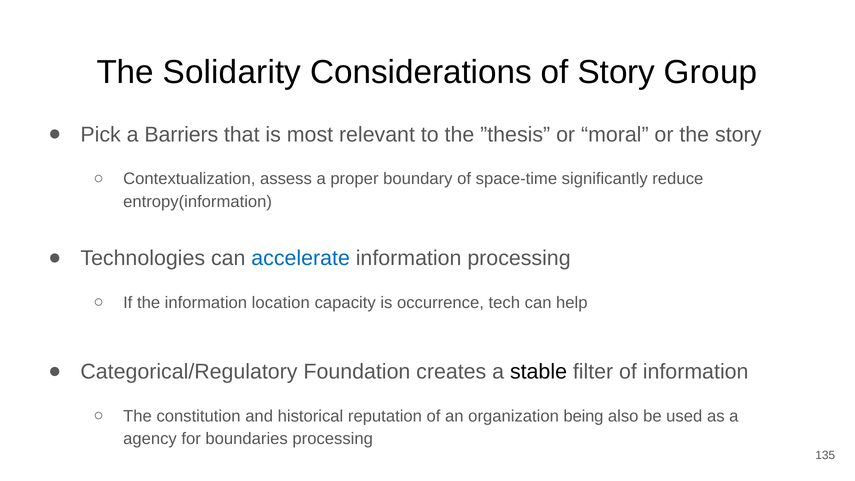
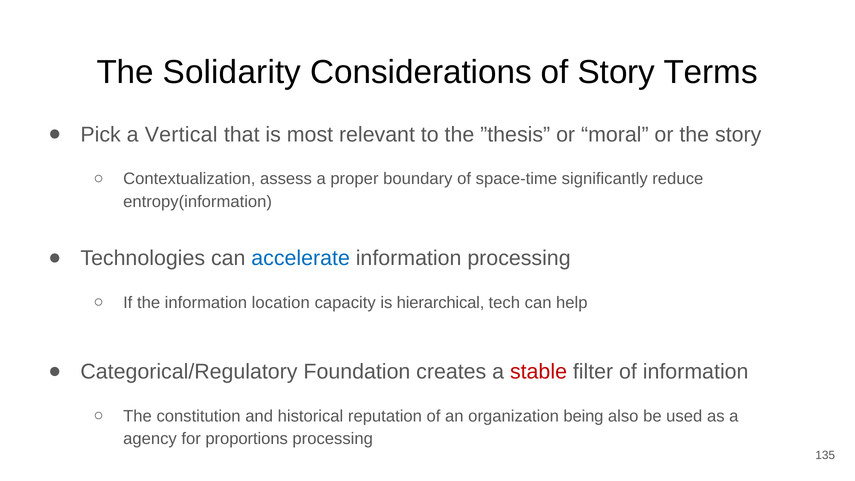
Group: Group -> Terms (711, 72)
Barriers: Barriers -> Vertical (181, 134)
occurrence: occurrence -> hierarchical (441, 303)
stable colour: black -> red (539, 372)
boundaries: boundaries -> proportions (247, 439)
